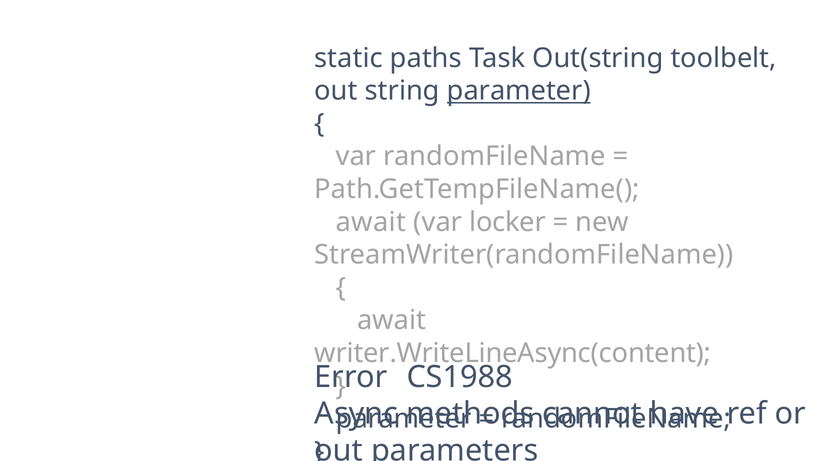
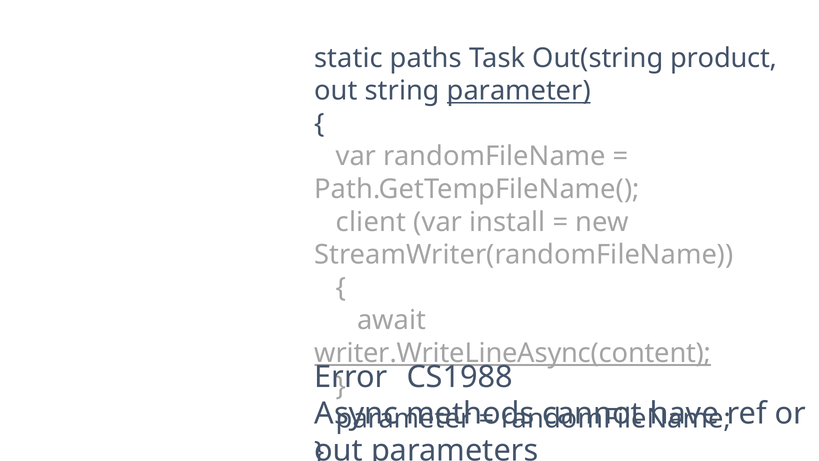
toolbelt: toolbelt -> product (724, 58)
await: await -> client (371, 222)
locker: locker -> install (507, 222)
writer.WriteLineAsync(content underline: none -> present (513, 353)
